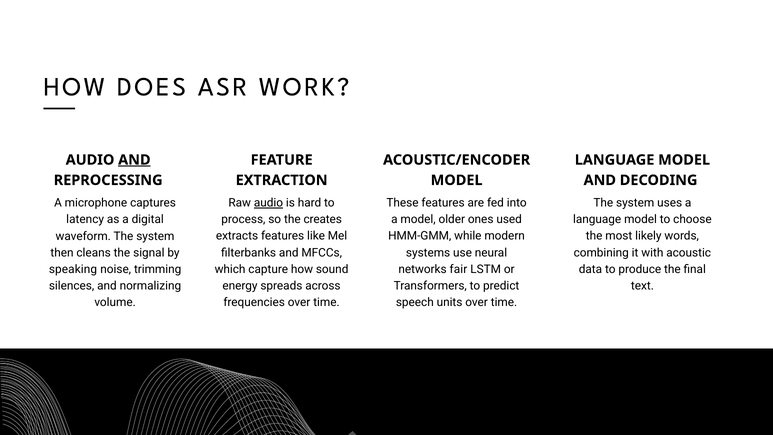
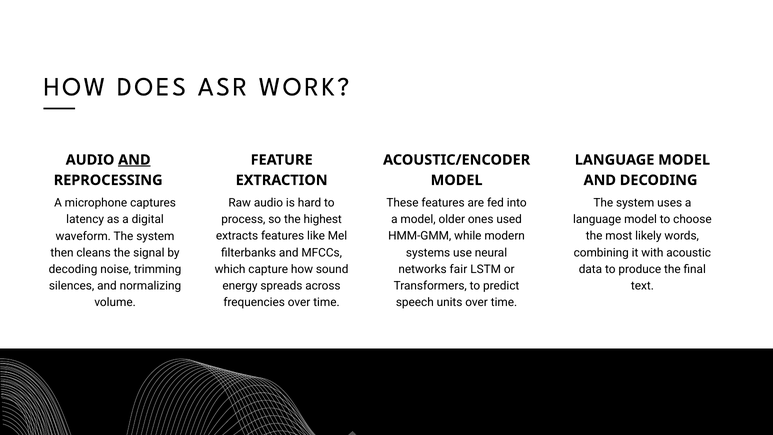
audio underline: present -> none (268, 203)
creates: creates -> highest (323, 219)
speaking: speaking -> decoding (73, 269)
